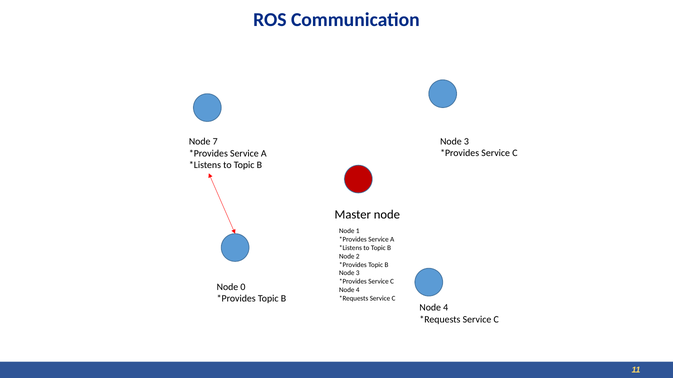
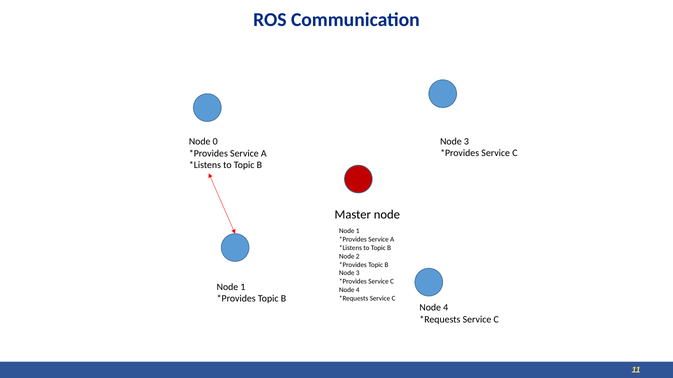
7: 7 -> 0 (215, 142)
0: 0 -> 1 (243, 287)
